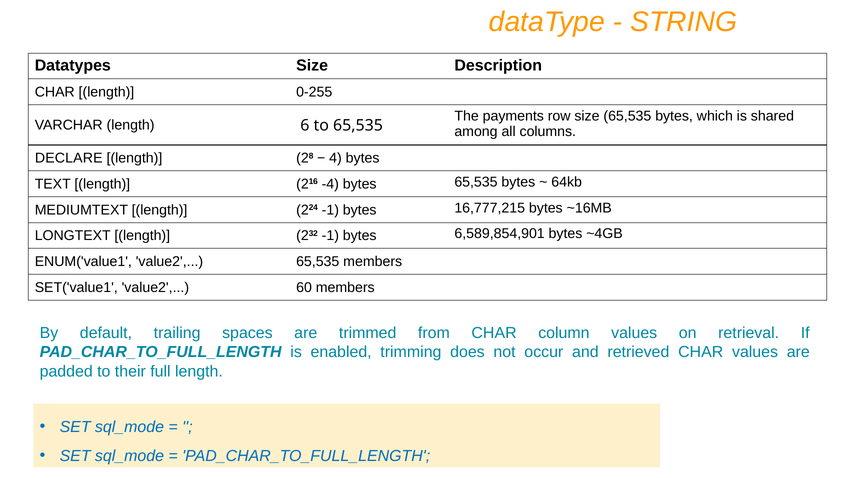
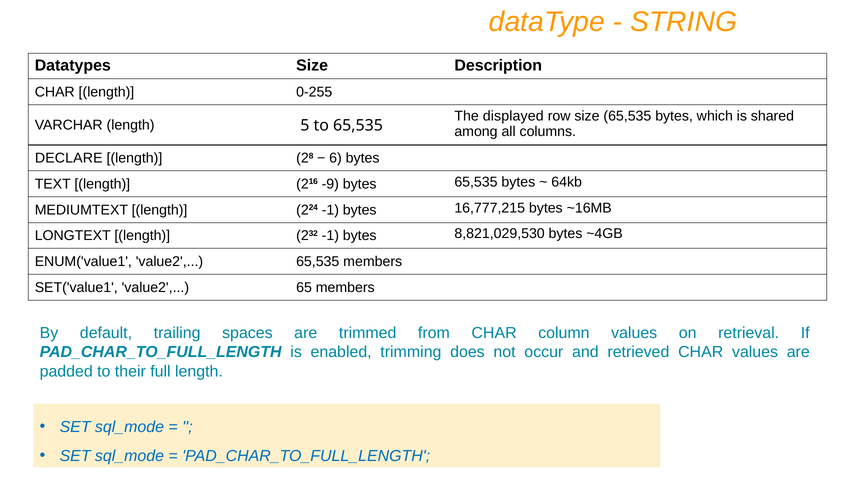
payments: payments -> displayed (513, 116)
6: 6 -> 5 (305, 126)
4: 4 -> 6 (336, 158)
-4: -4 -> -9 (330, 184)
6,589,854,901: 6,589,854,901 -> 8,821,029,530 (500, 234)
60: 60 -> 65 (304, 287)
